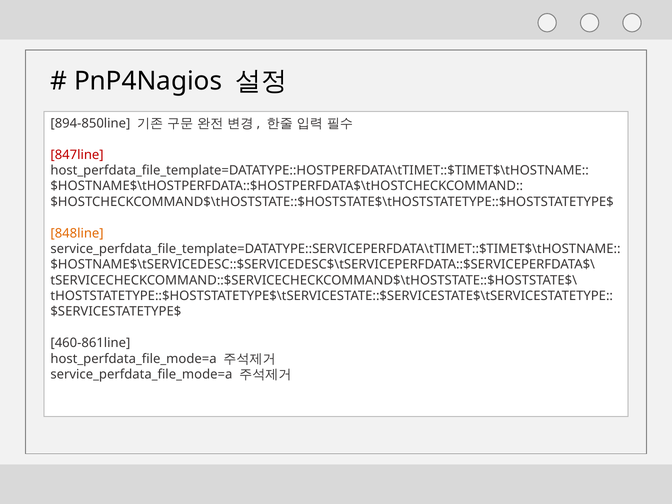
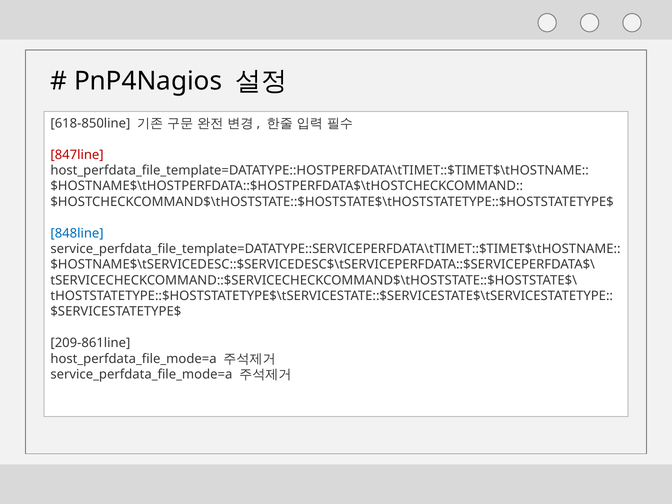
894-850line: 894-850line -> 618-850line (90, 123)
848line colour: orange -> blue (77, 233)
460-861line: 460-861line -> 209-861line (90, 343)
